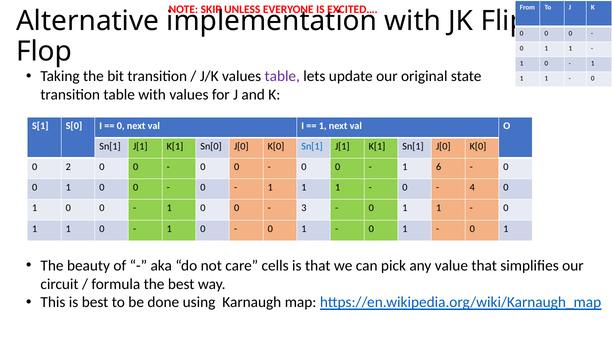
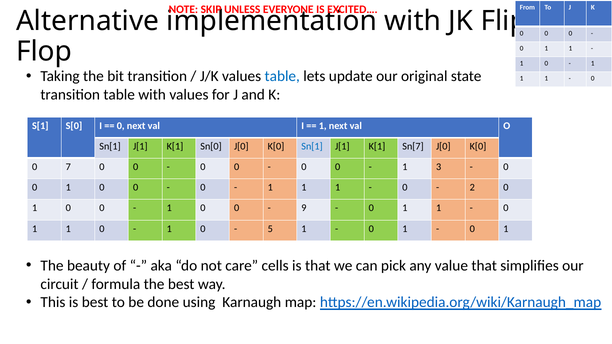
table colour: purple -> blue (282, 76)
K[1 Sn[1: Sn[1 -> Sn[7 (413, 146)
2: 2 -> 7 (68, 167)
6: 6 -> 3 (439, 167)
4: 4 -> 2 (472, 188)
3: 3 -> 9 (304, 208)
0: 0 -> 5 (270, 229)
